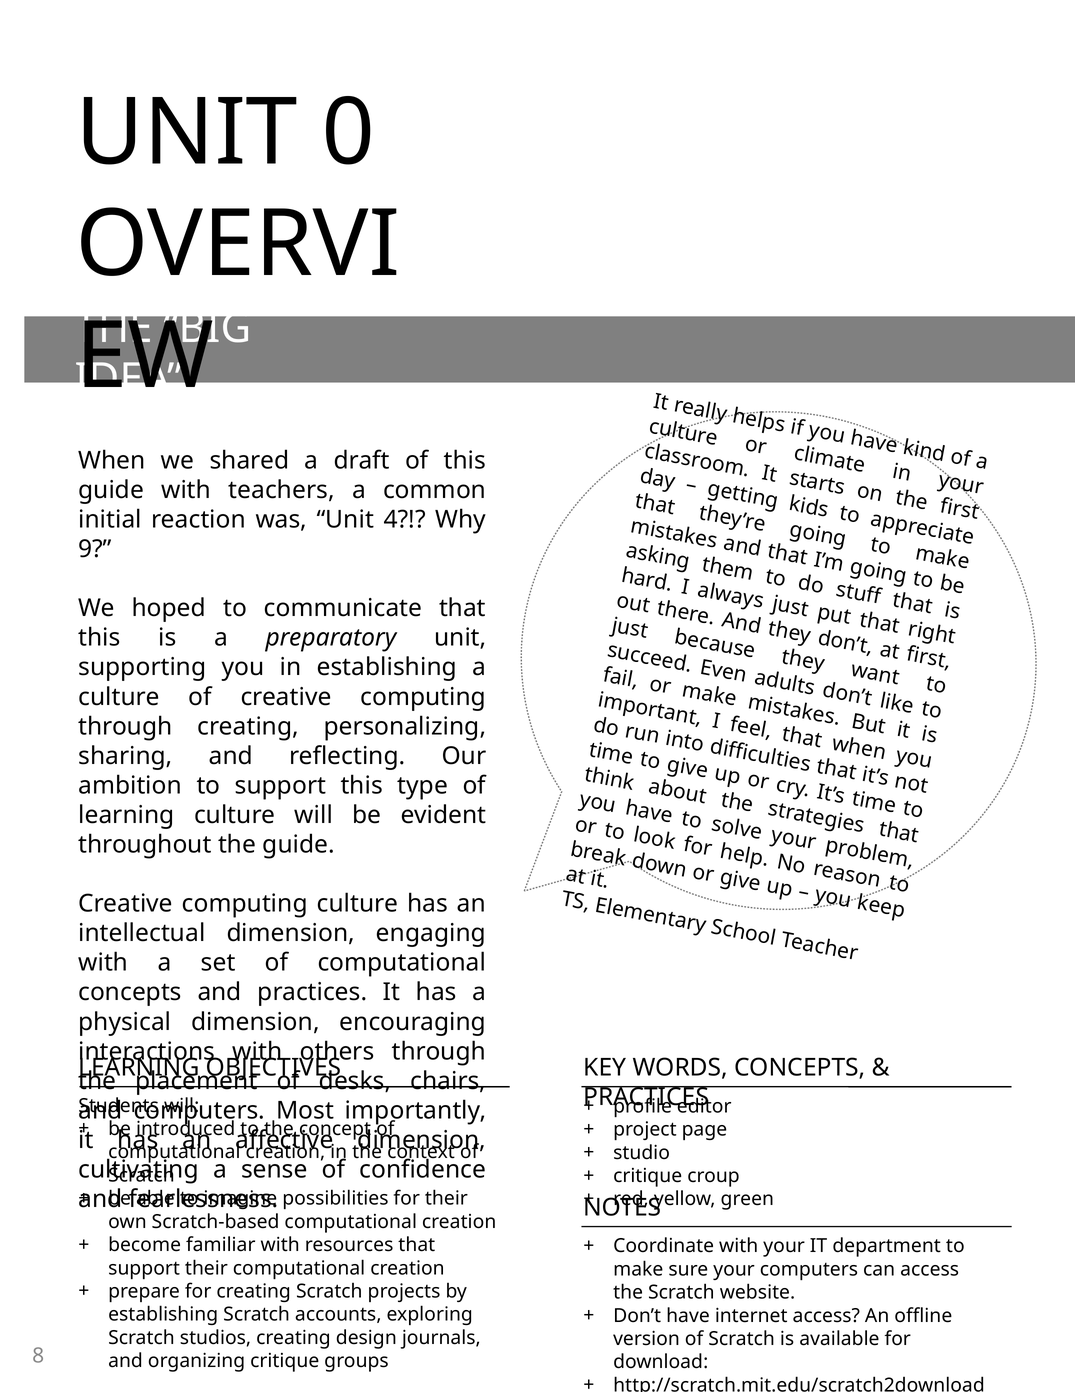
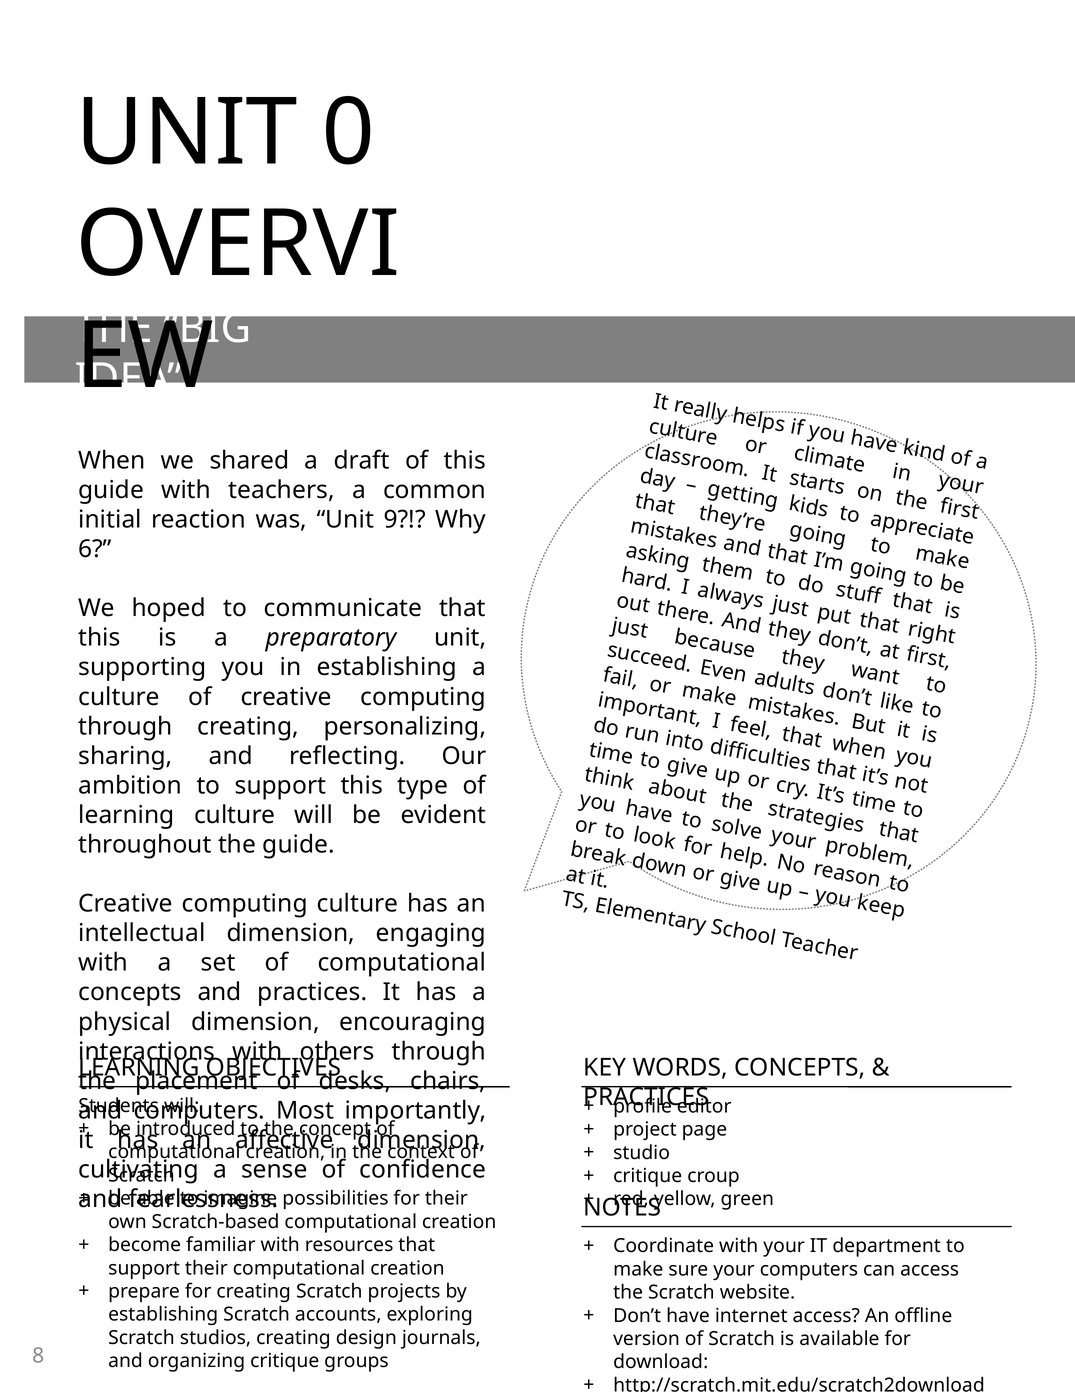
4: 4 -> 9 (405, 519)
9: 9 -> 6 (95, 549)
